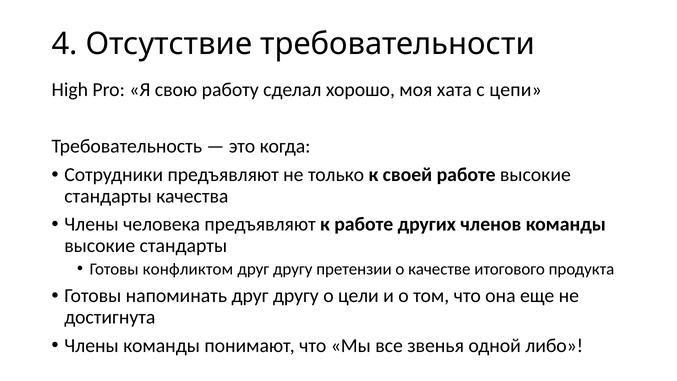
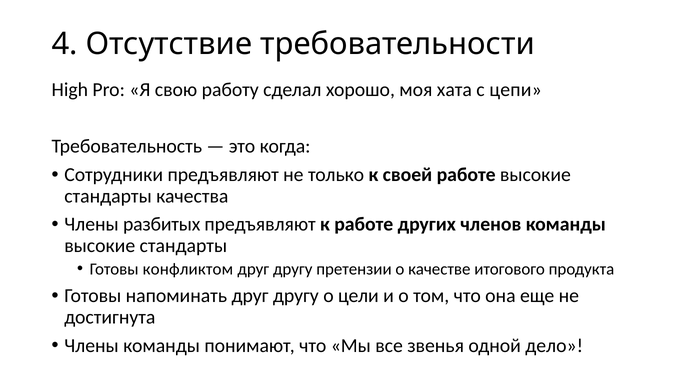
человека: человека -> разбитых (162, 224)
либо: либо -> дело (554, 345)
